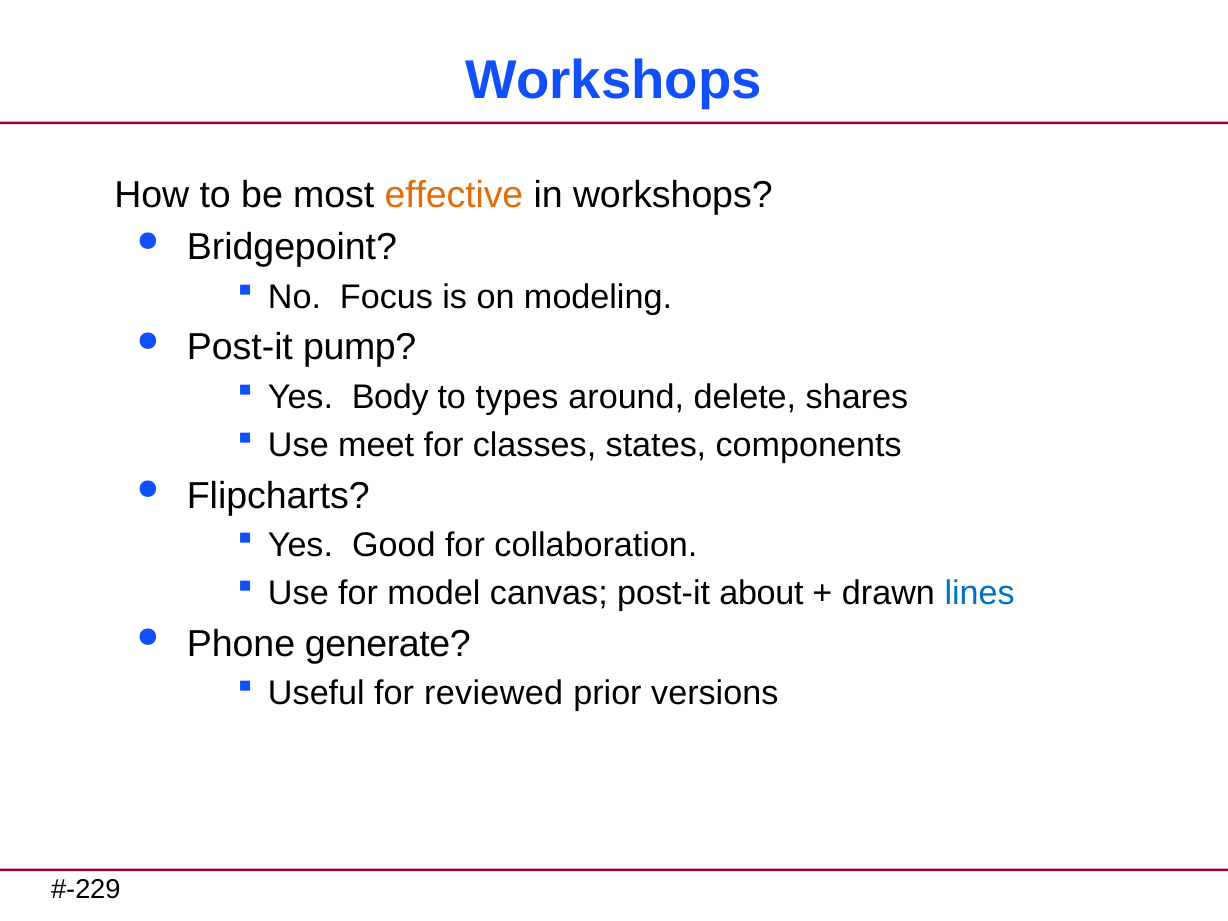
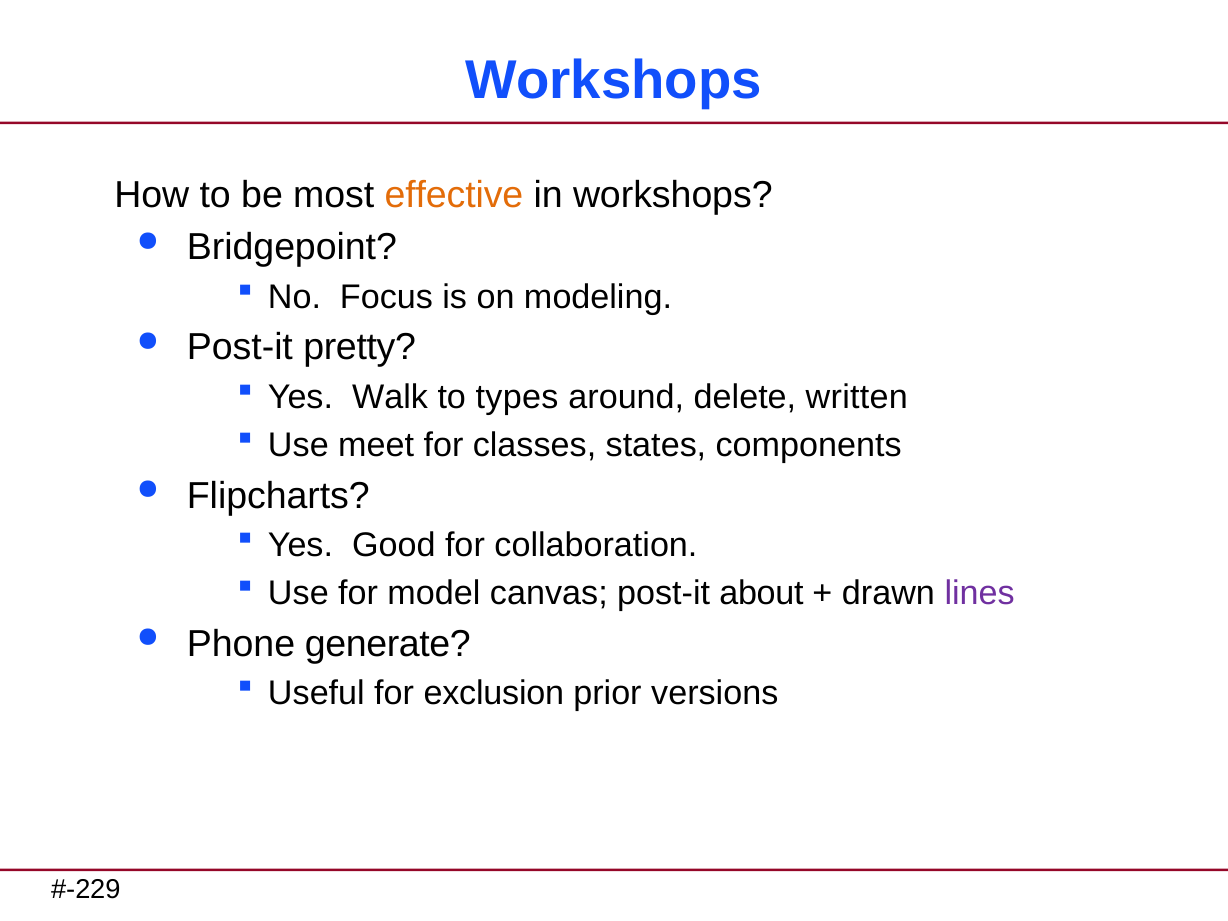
pump: pump -> pretty (360, 348)
Body: Body -> Walk (390, 397)
shares: shares -> written (857, 397)
lines colour: blue -> purple (980, 593)
reviewed: reviewed -> exclusion (494, 693)
